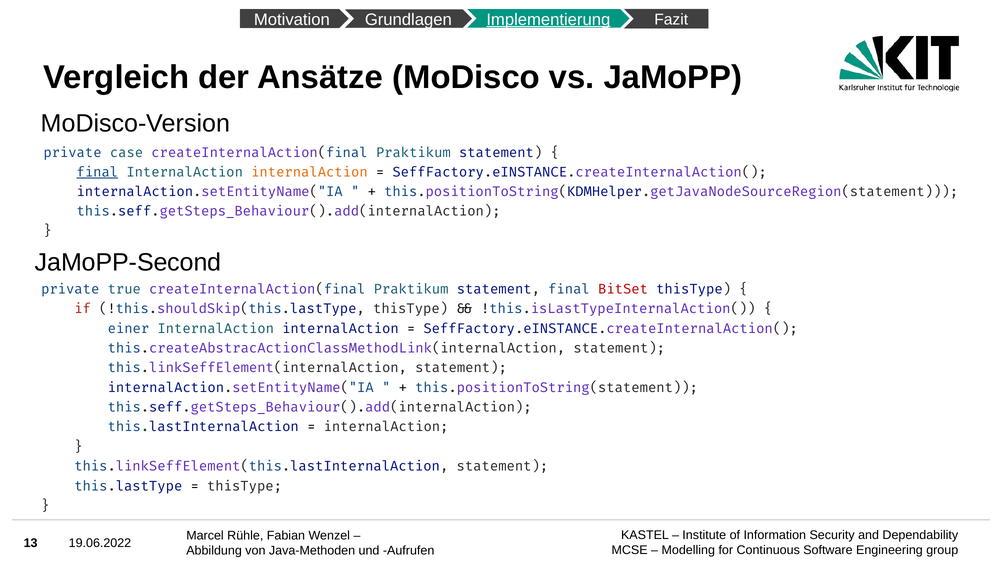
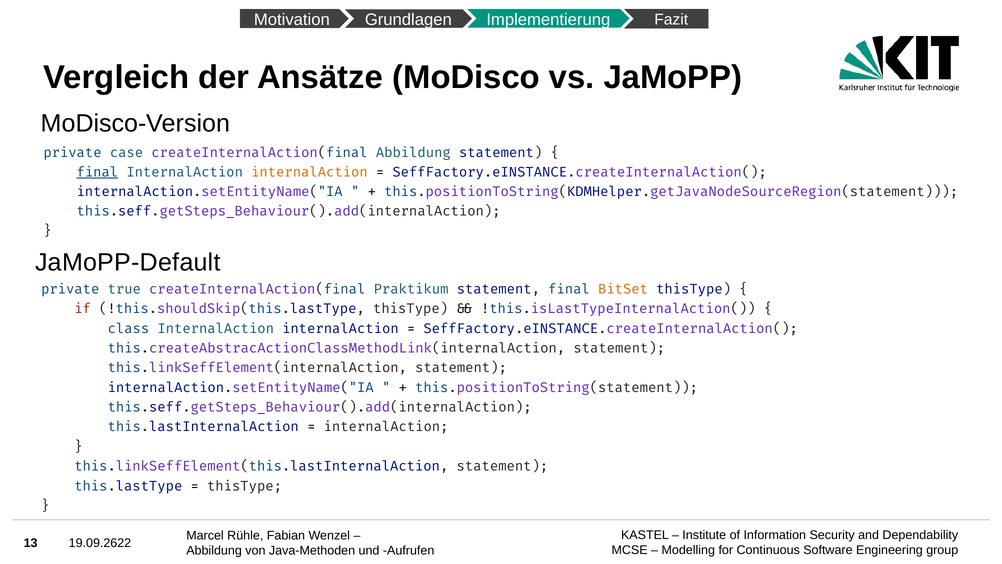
Implementierung underline: present -> none (548, 20)
Praktikum: Praktikum -> Abbildung (413, 153)
JaMoPP-Second: JaMoPP-Second -> JaMoPP-Default (128, 262)
BitSet colour: red -> orange (623, 289)
einer: einer -> class (128, 328)
19.06.2022: 19.06.2022 -> 19.09.2622 (100, 543)
